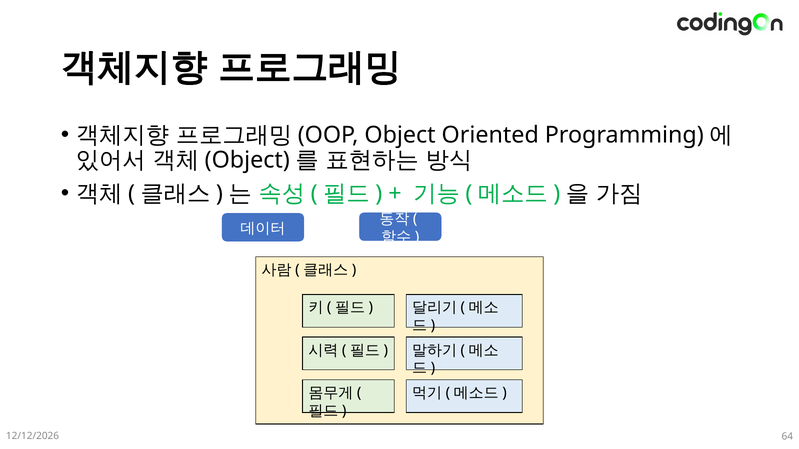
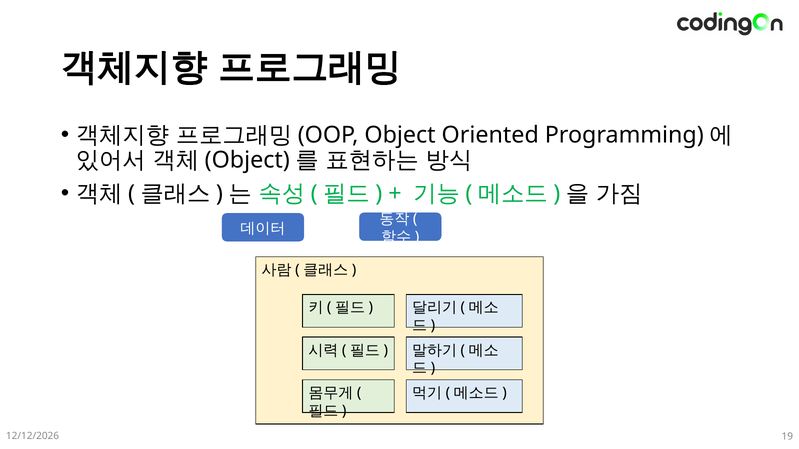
64: 64 -> 19 (787, 437)
